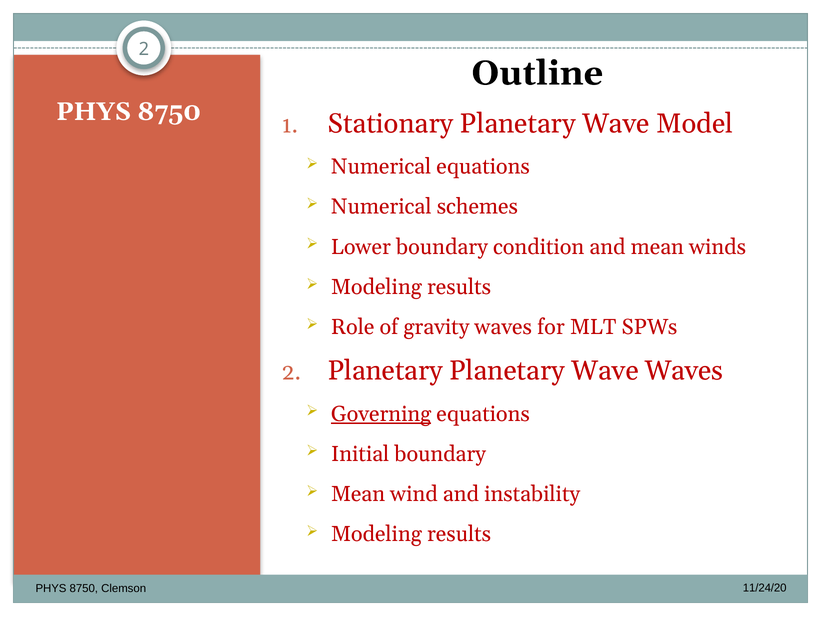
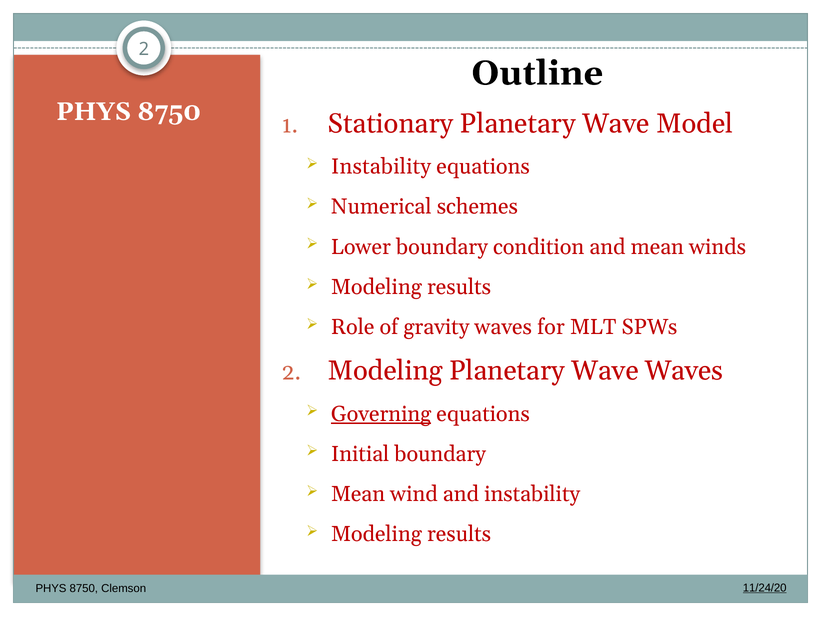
Numerical: Numerical -> Instability (381, 167)
2 Planetary: Planetary -> Modeling (385, 370)
11/24/20 underline: none -> present (765, 587)
